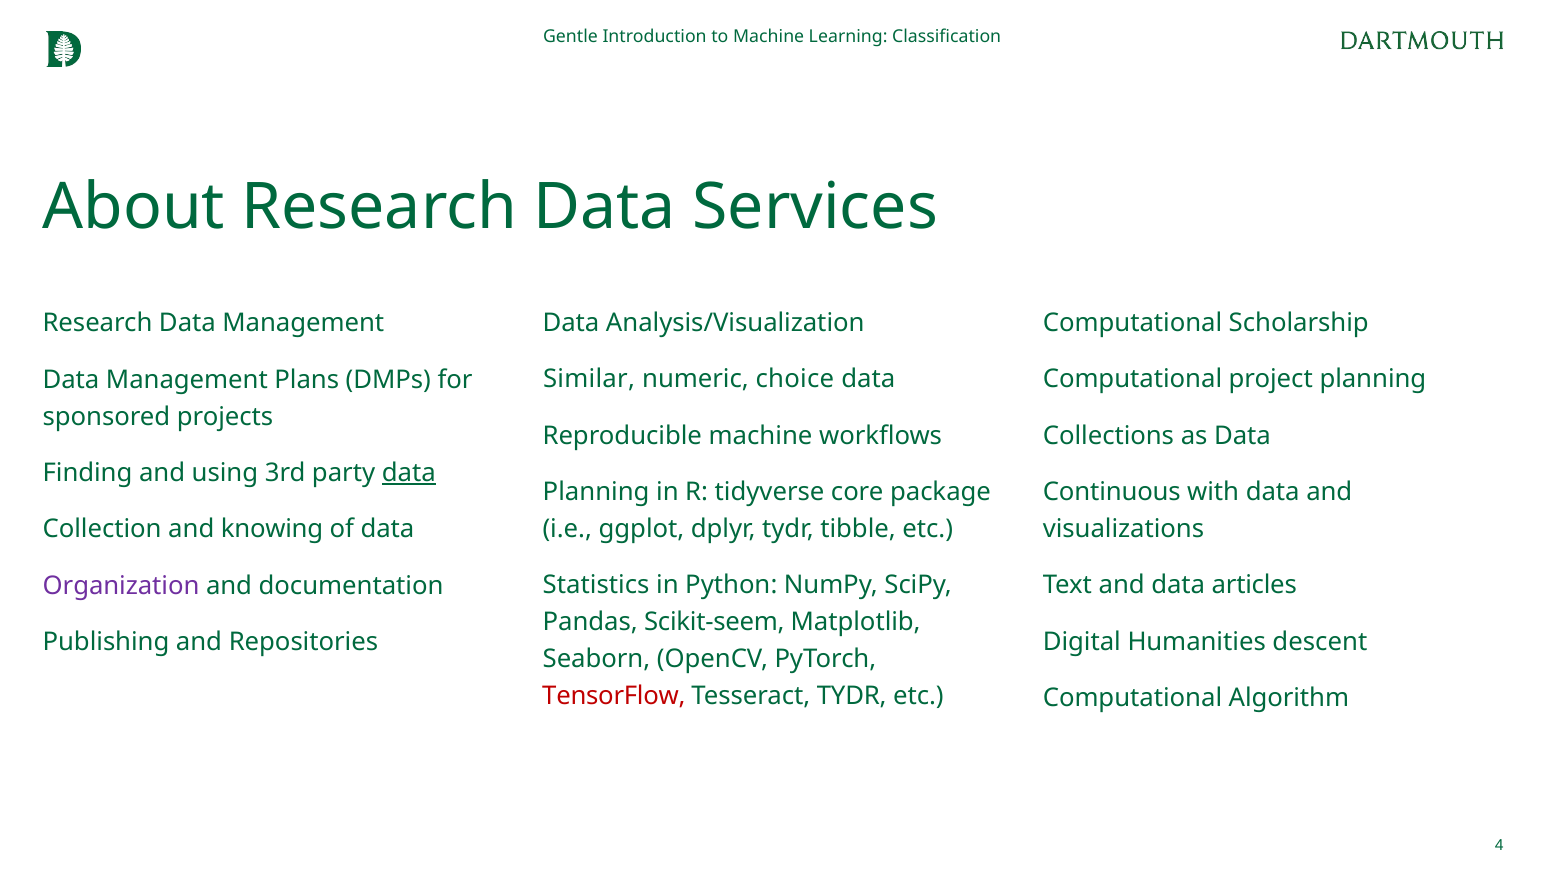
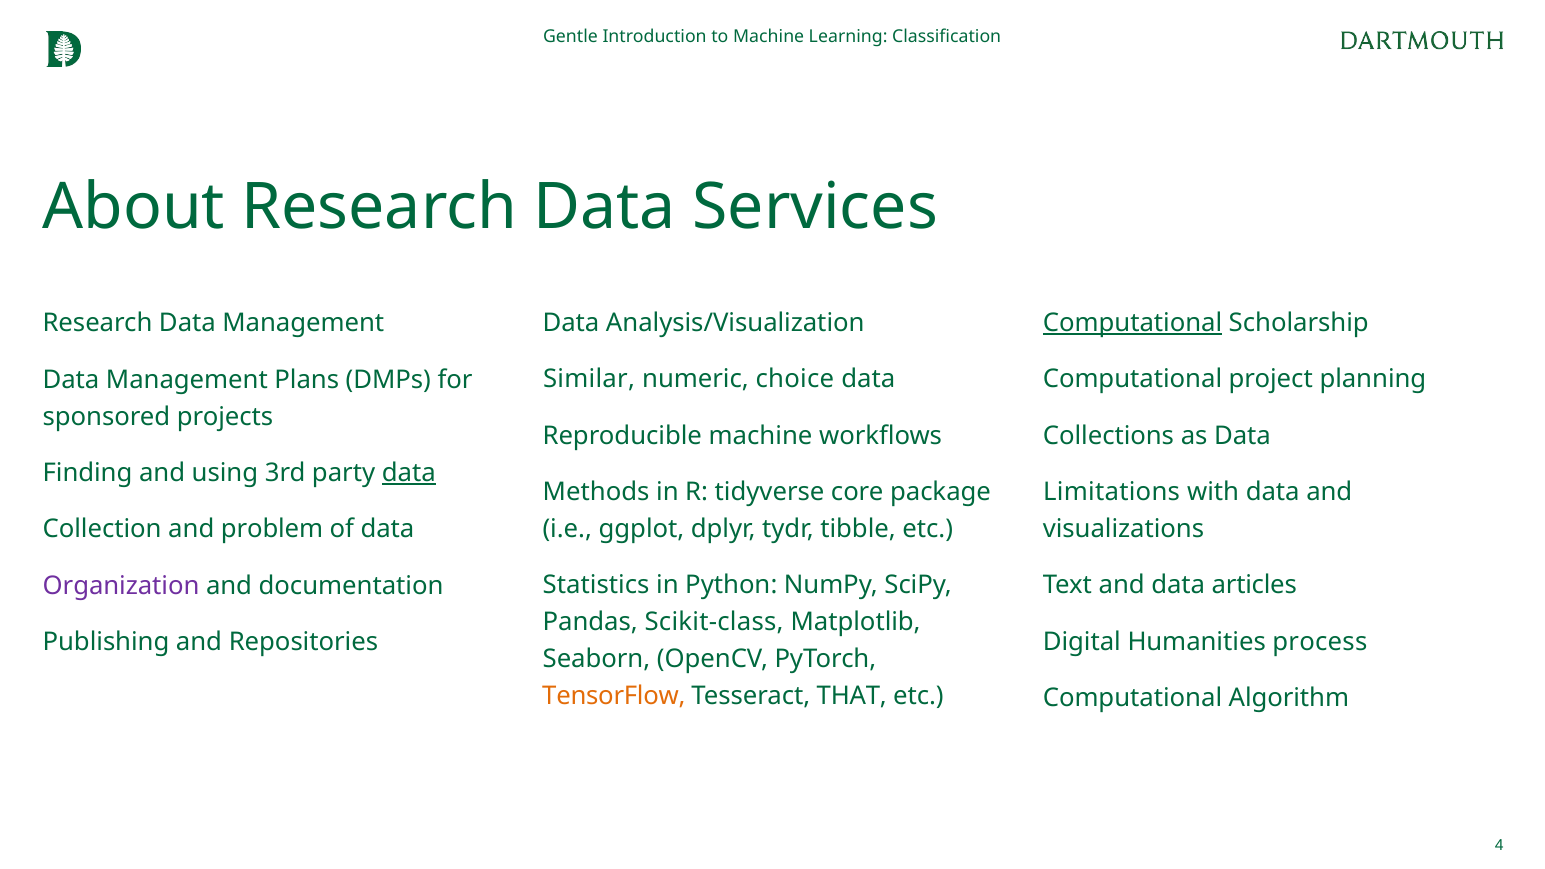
Computational underline: none -> present (1133, 323)
Planning: Planning -> Methods (596, 492)
Continuous: Continuous -> Limitations (1112, 492)
knowing: knowing -> problem (272, 529)
Scikit-seem: Scikit-seem -> Scikit-class (714, 622)
descent: descent -> process (1320, 642)
TensorFlow colour: red -> orange (614, 696)
Tesseract TYDR: TYDR -> THAT (852, 696)
